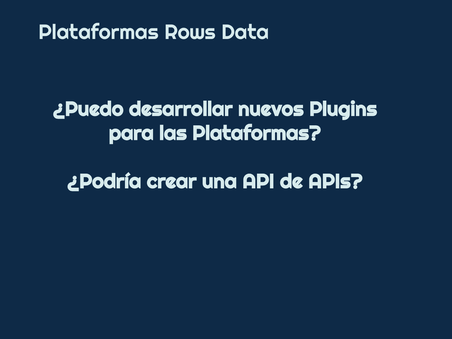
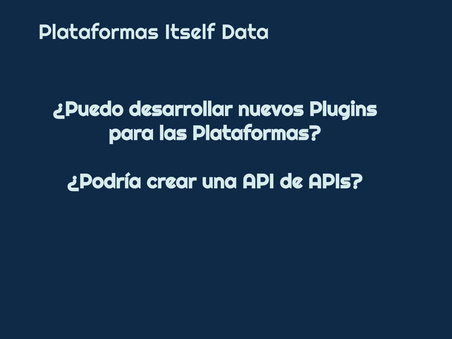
Rows: Rows -> Itself (190, 32)
